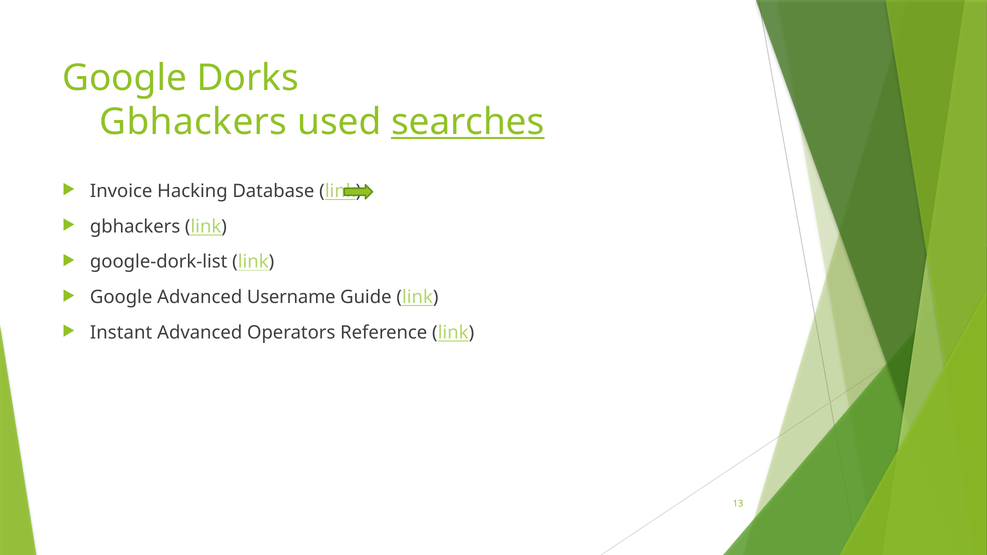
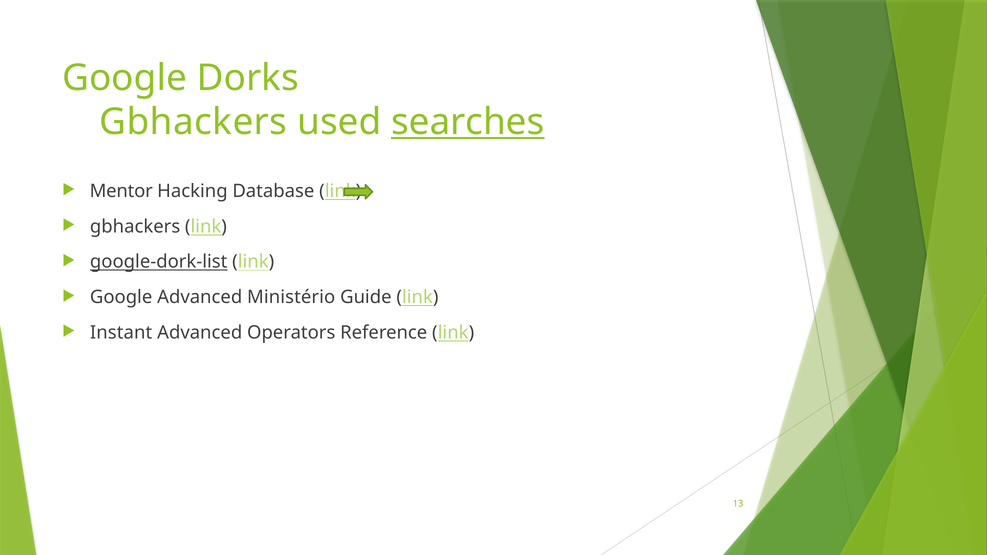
Invoice: Invoice -> Mentor (121, 191)
google-dork-list underline: none -> present (159, 262)
Username: Username -> Ministério (291, 297)
